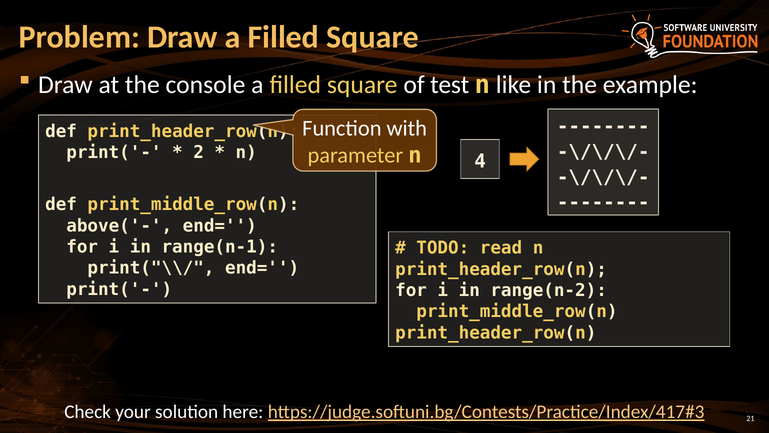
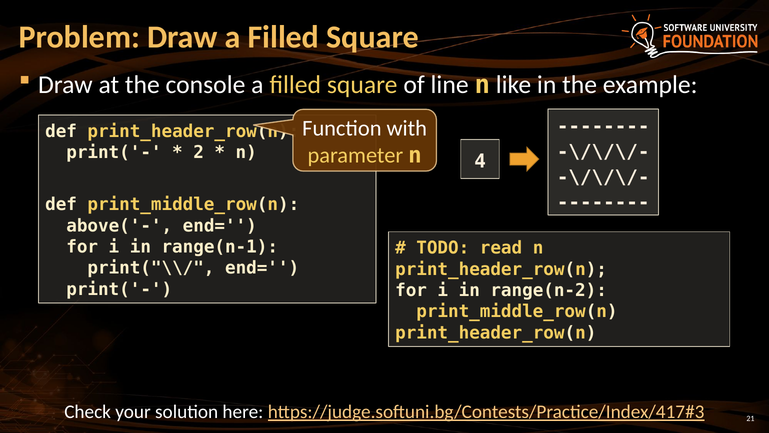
test: test -> line (450, 85)
